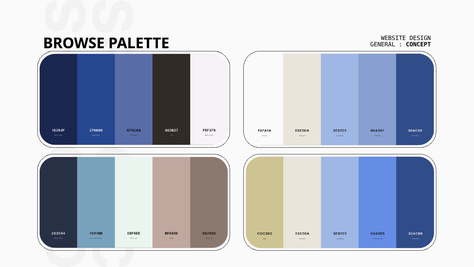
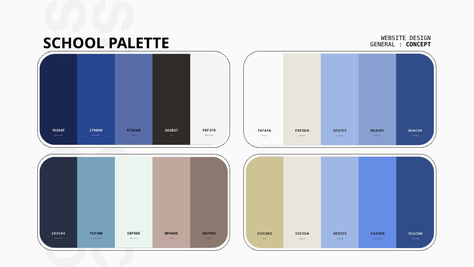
BROWSE: BROWSE -> SCHOOL (74, 43)
